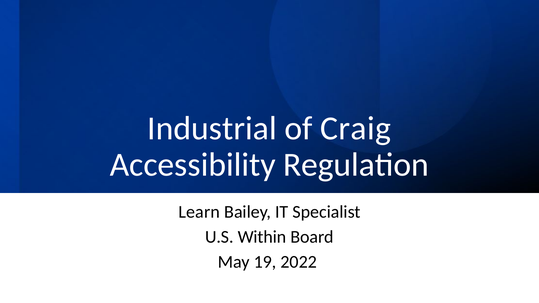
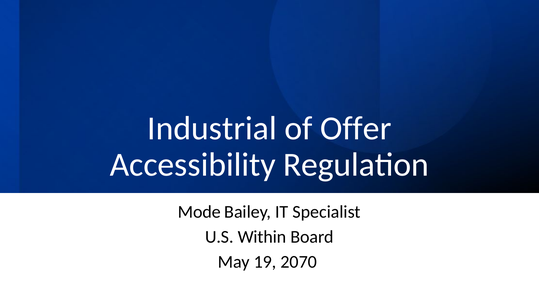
Craig: Craig -> Offer (356, 129)
Learn: Learn -> Mode (199, 212)
2022: 2022 -> 2070 (299, 262)
